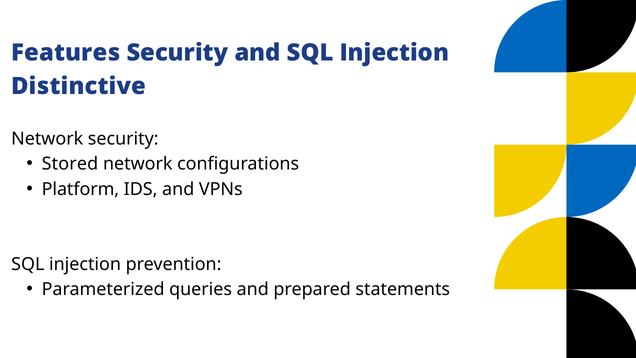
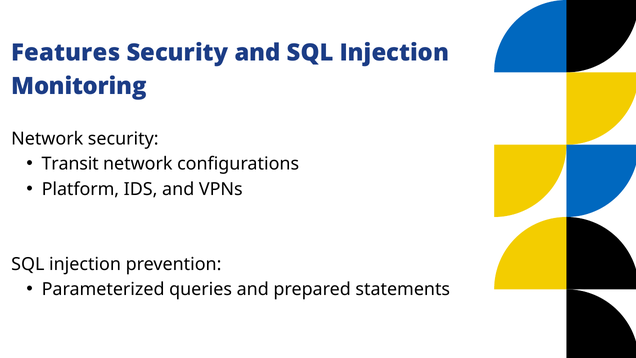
Distinctive: Distinctive -> Monitoring (79, 86)
Stored: Stored -> Transit (70, 164)
